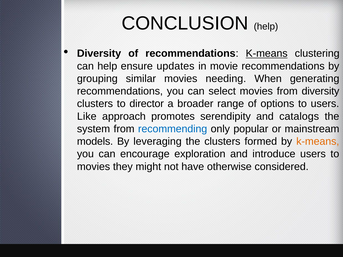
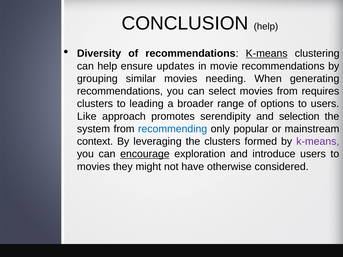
from diversity: diversity -> requires (320, 91)
director: director -> leading (147, 104)
catalogs: catalogs -> selection (299, 116)
models: models -> context (95, 142)
k-means colour: orange -> purple (318, 142)
encourage underline: none -> present (145, 154)
